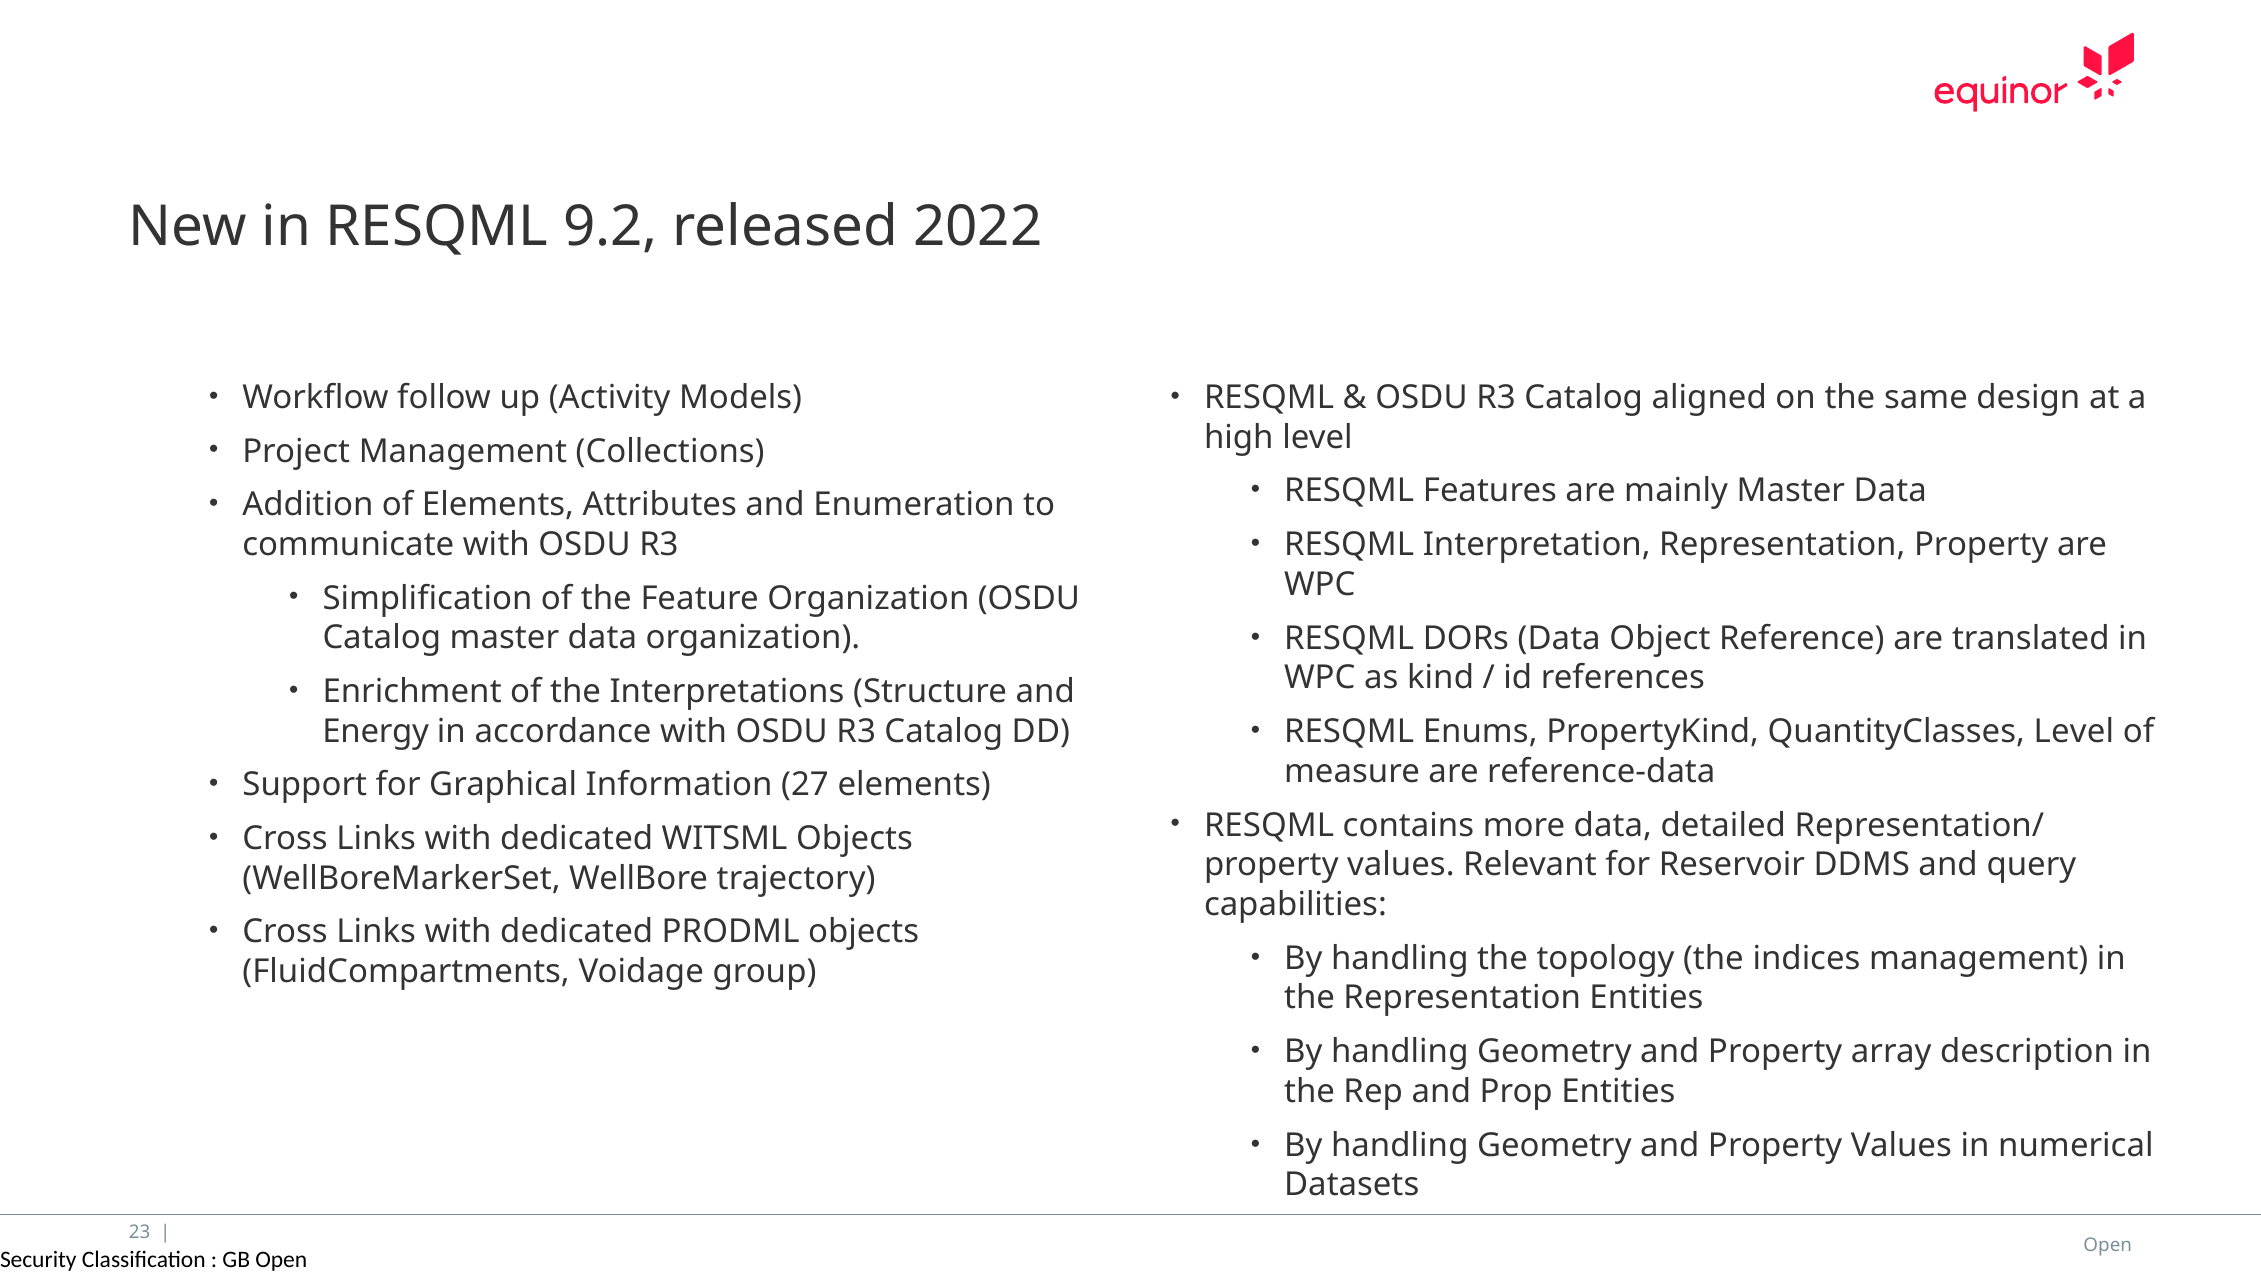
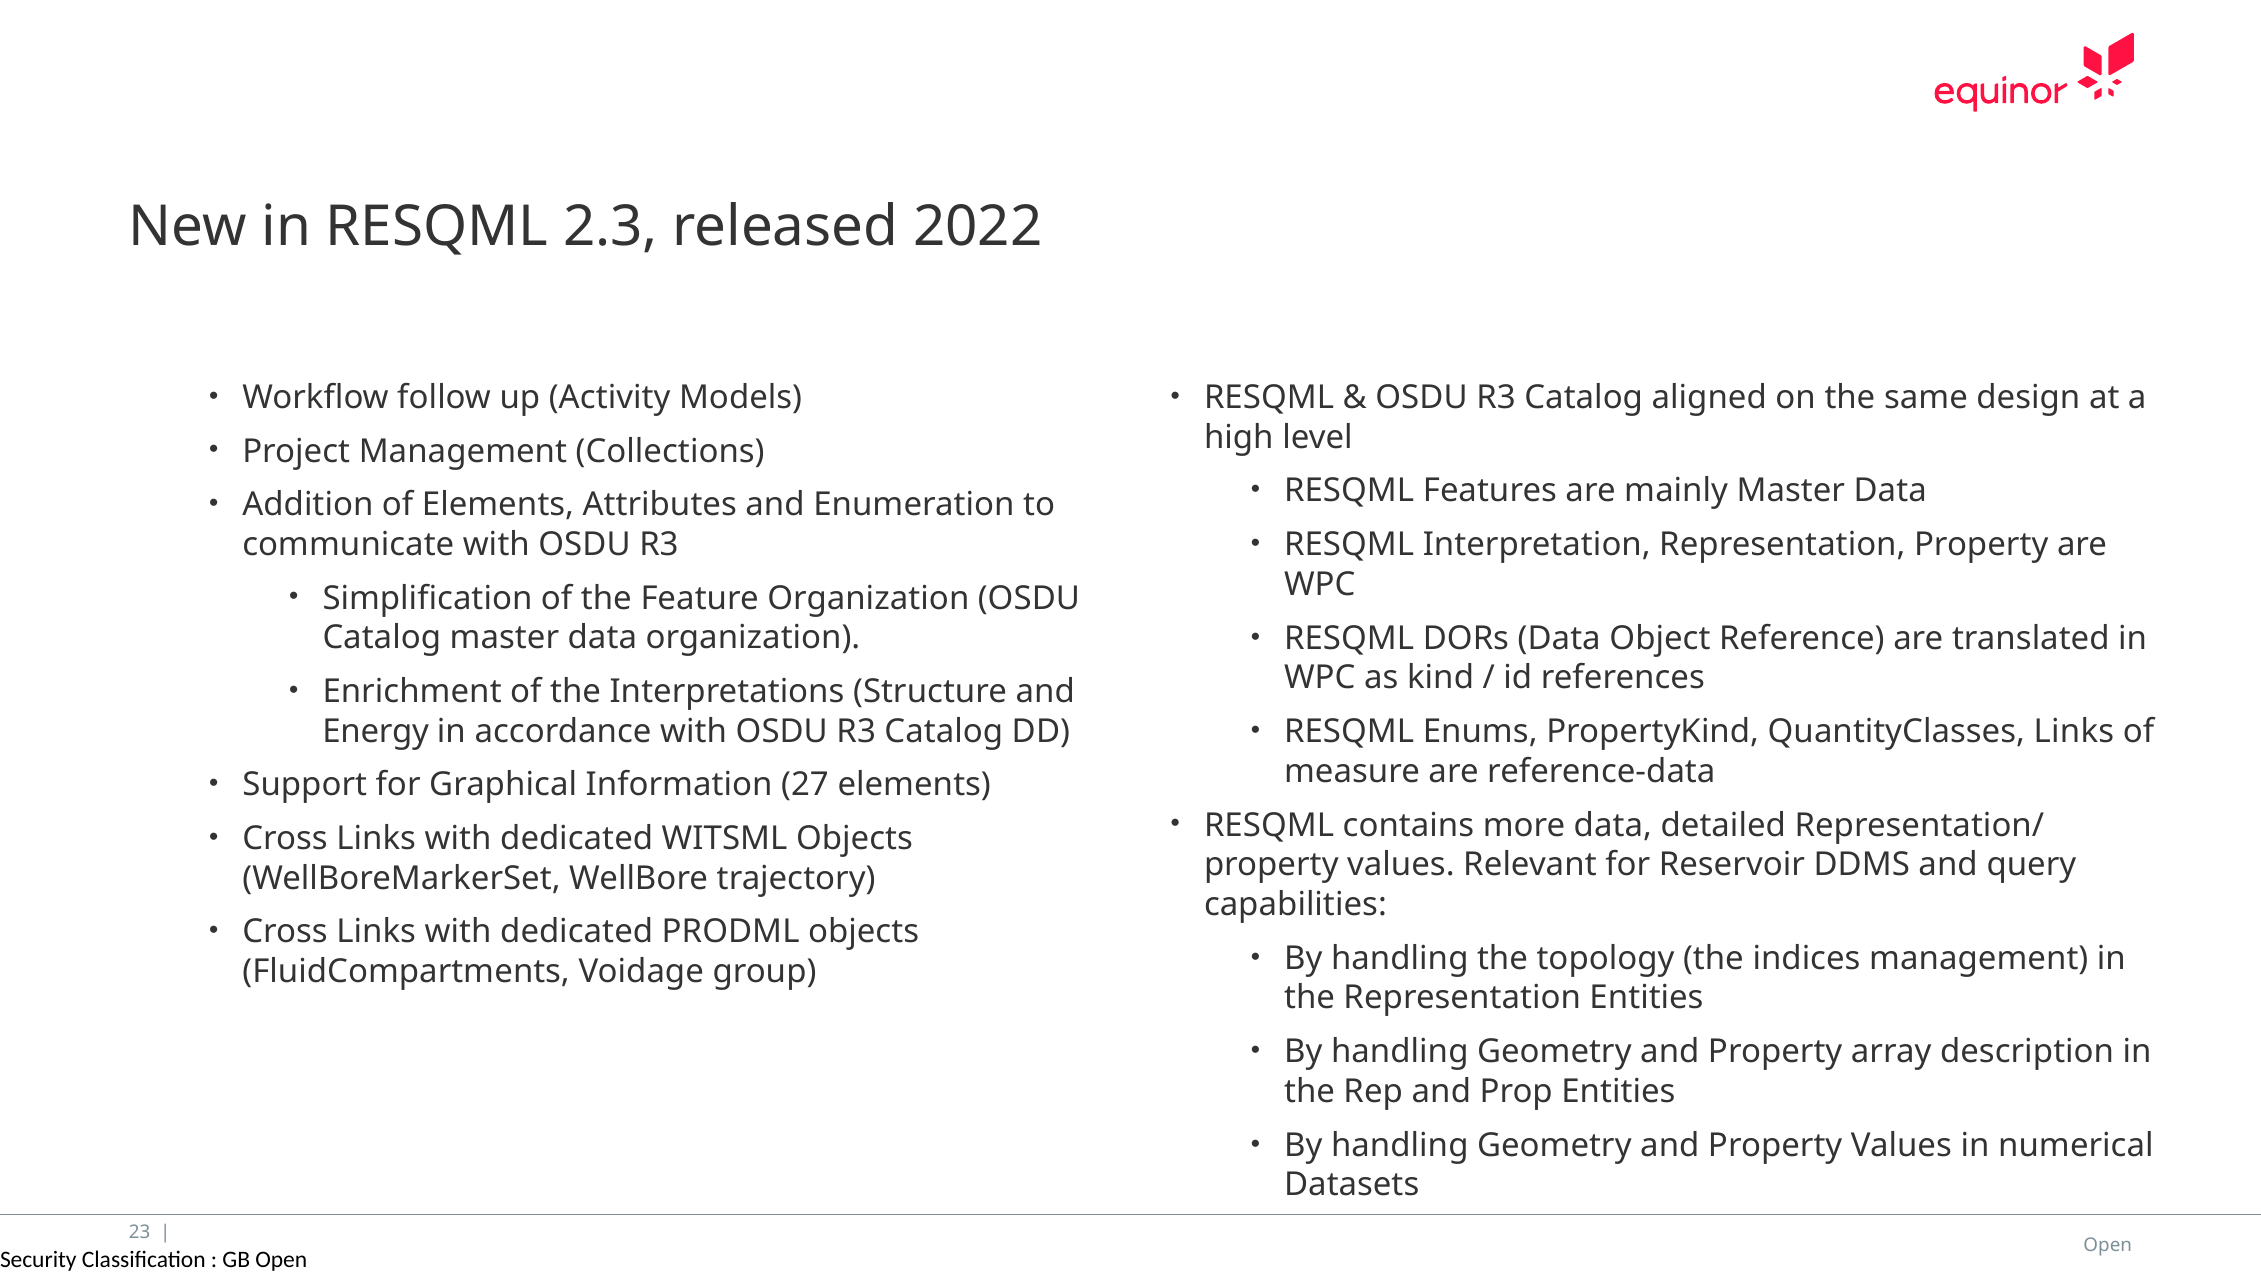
9.2: 9.2 -> 2.3 (611, 226)
QuantityClasses Level: Level -> Links (2074, 732)
